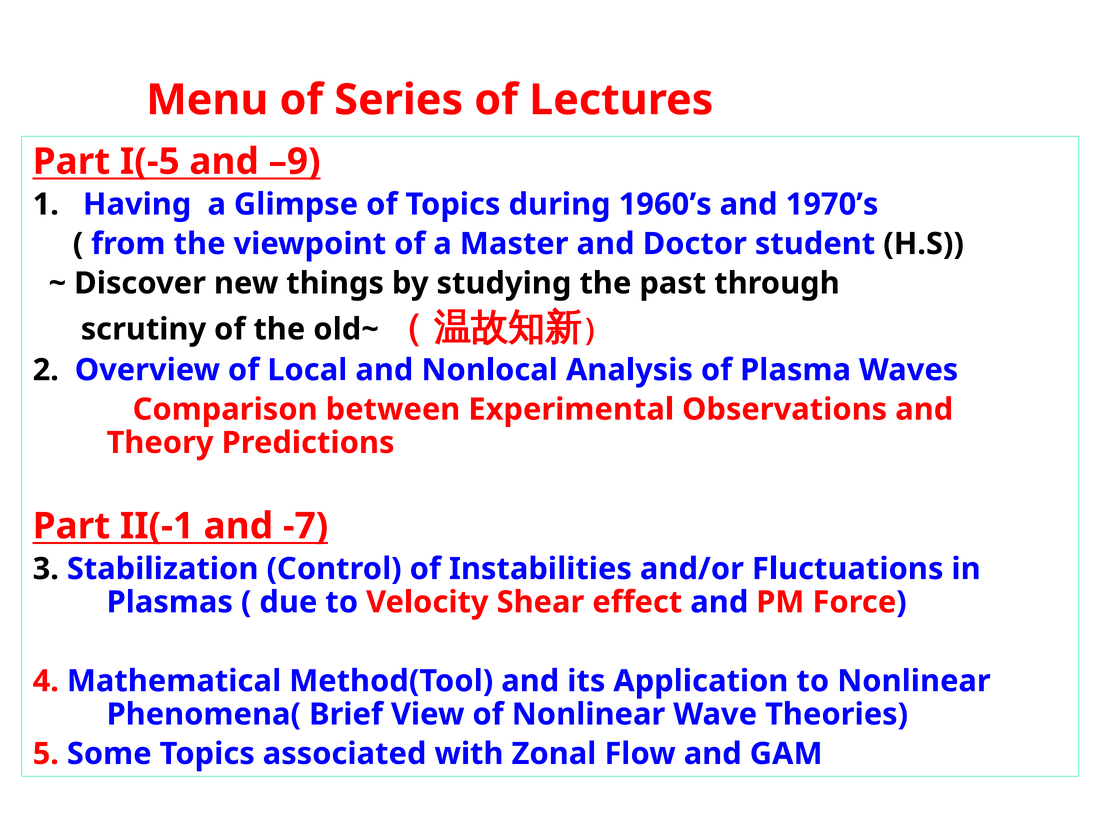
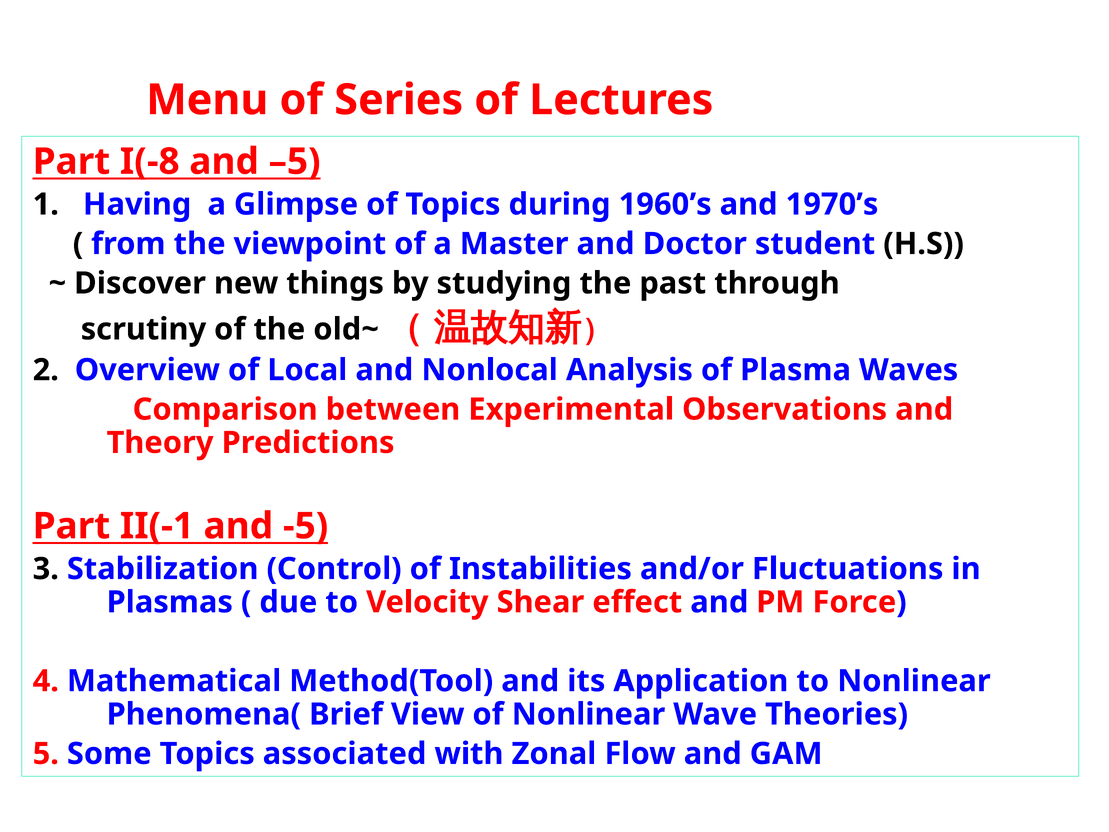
I(-5: I(-5 -> I(-8 (150, 162)
–9: –9 -> –5 (295, 162)
-7: -7 -> -5 (306, 526)
